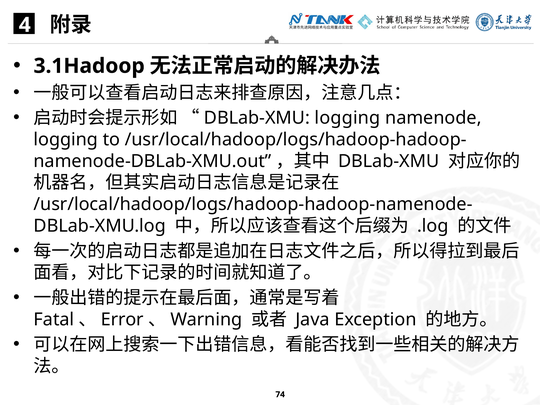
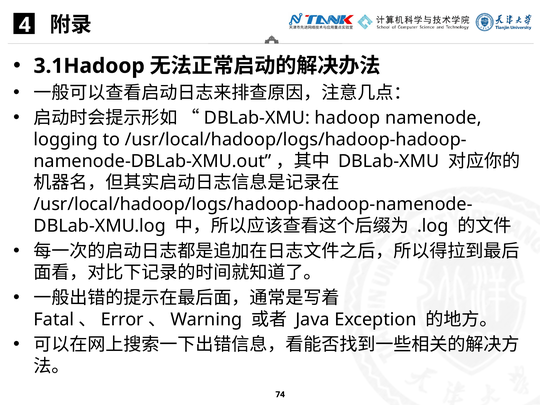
DBLab-XMU logging: logging -> hadoop (347, 118)
